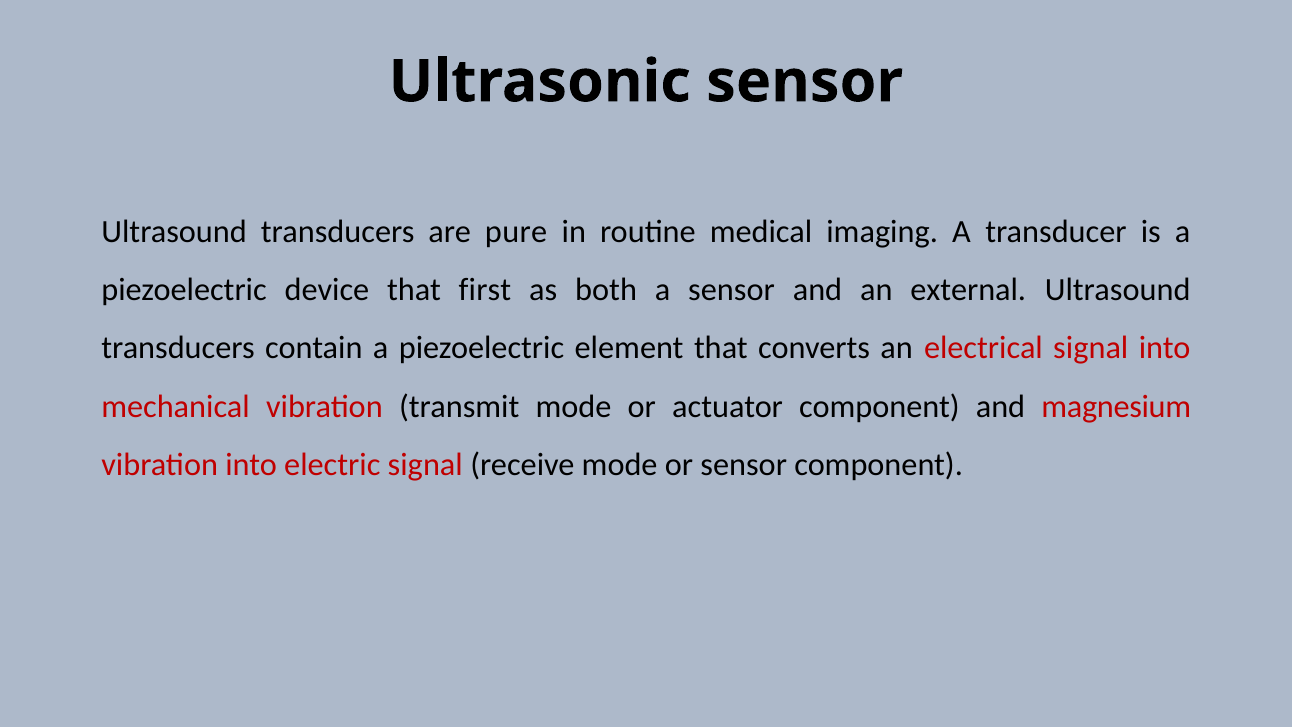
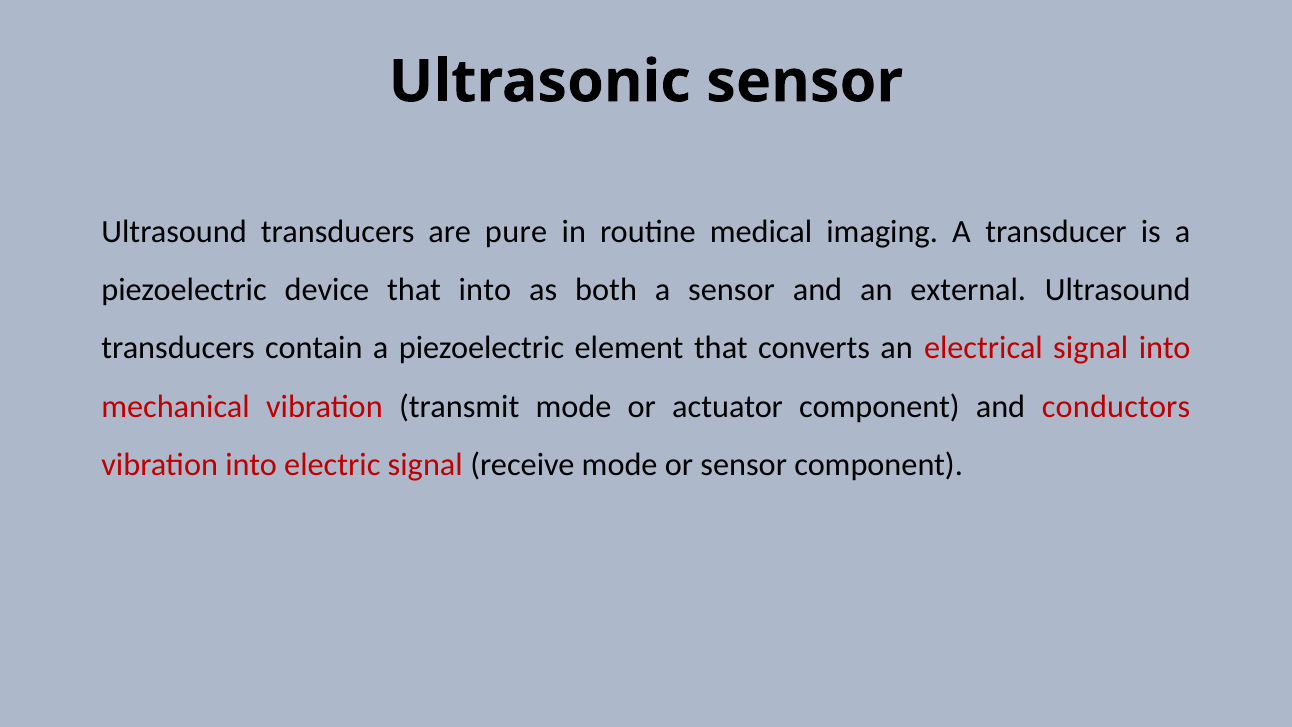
that first: first -> into (485, 290)
magnesium: magnesium -> conductors (1116, 406)
